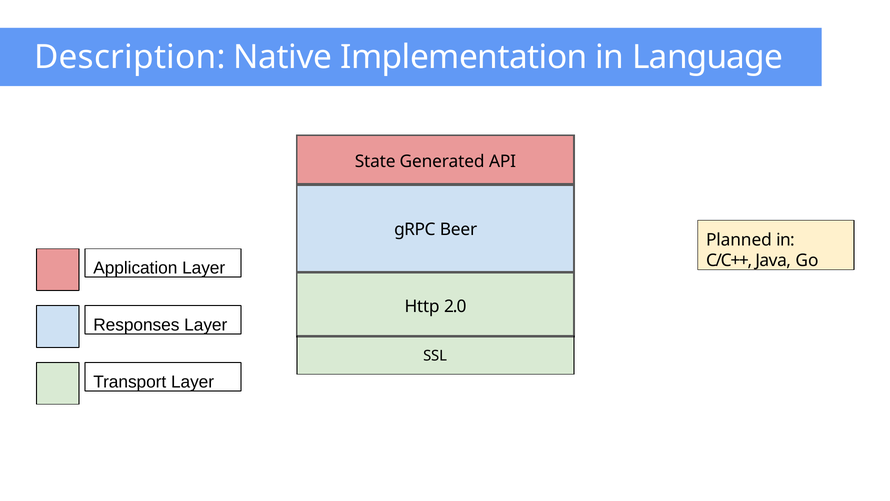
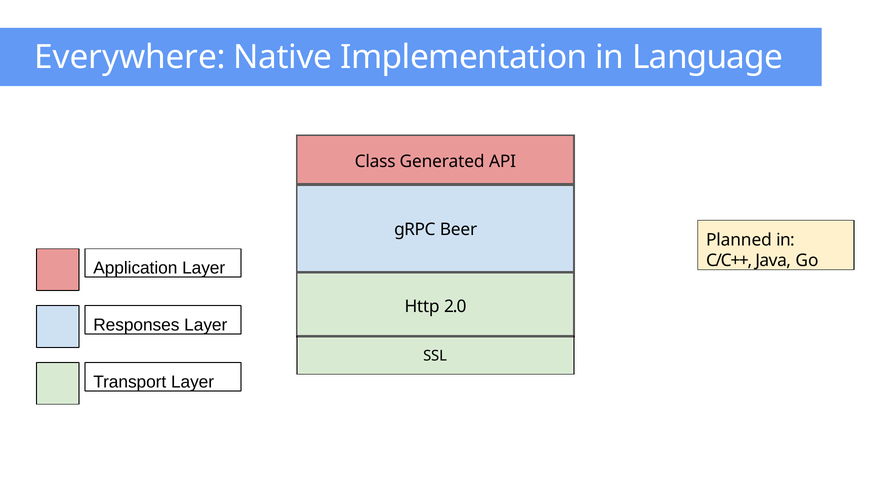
Description: Description -> Everywhere (130, 57)
State: State -> Class (375, 161)
